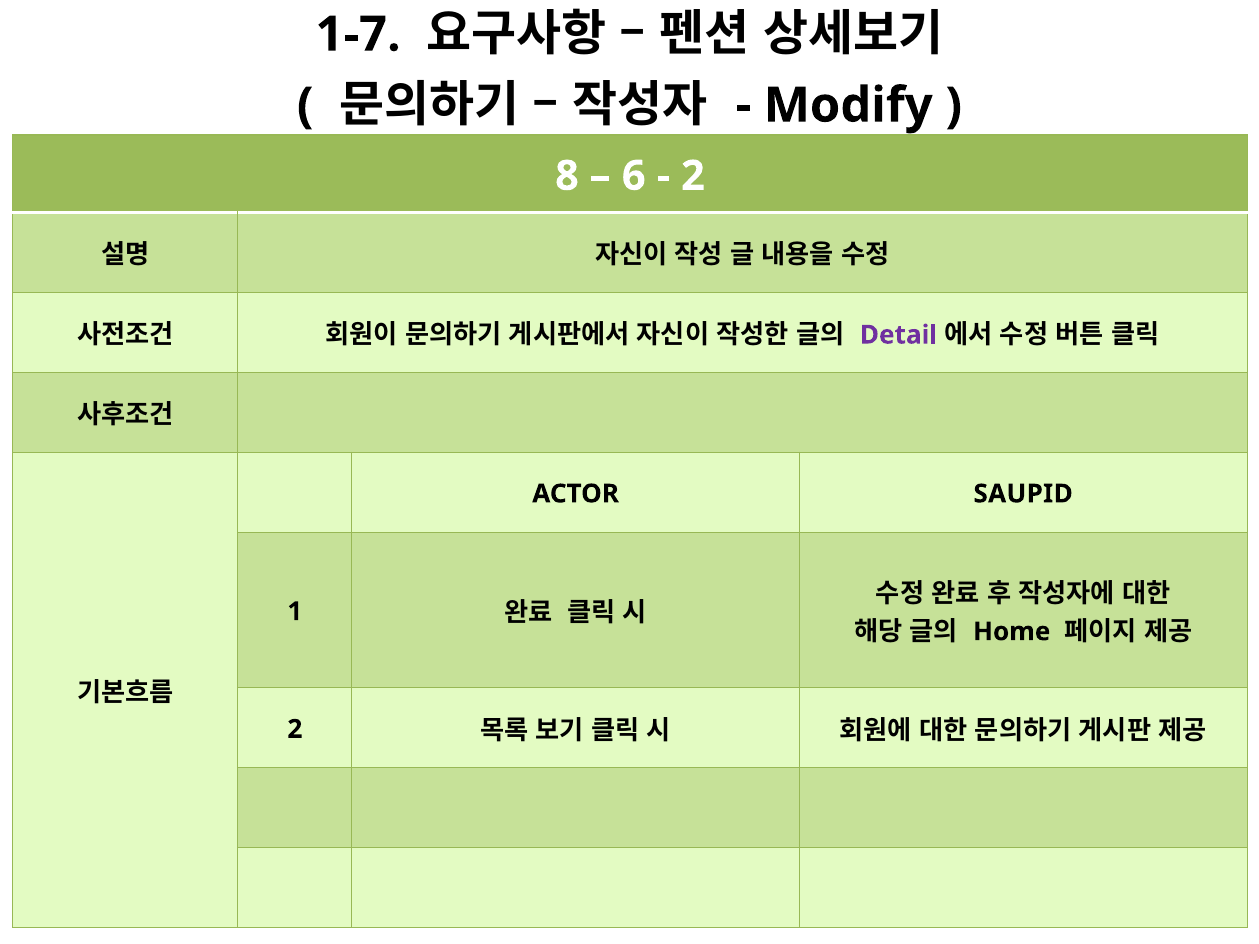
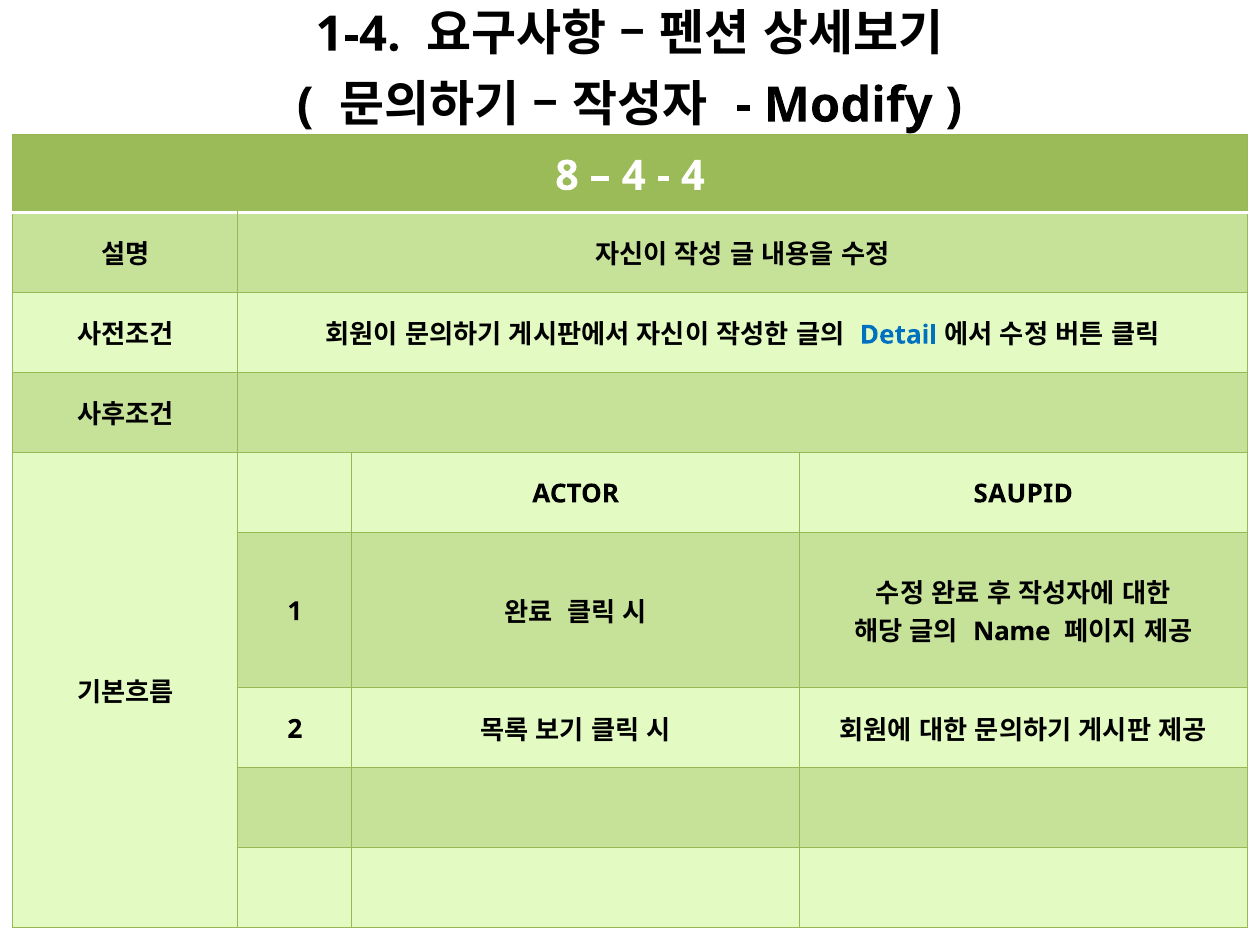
1-7: 1-7 -> 1-4 (358, 35)
6: 6 -> 4 (634, 176)
2: 2 -> 4 (693, 176)
Detail colour: purple -> blue (899, 335)
Home: Home -> Name (1012, 632)
